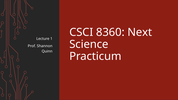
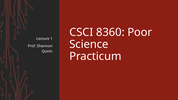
Next: Next -> Poor (140, 32)
